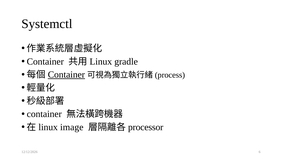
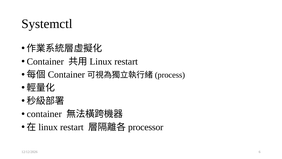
gradle: gradle -> restart (126, 61)
Container underline: present -> none (66, 75)
image: image -> restart (72, 127)
